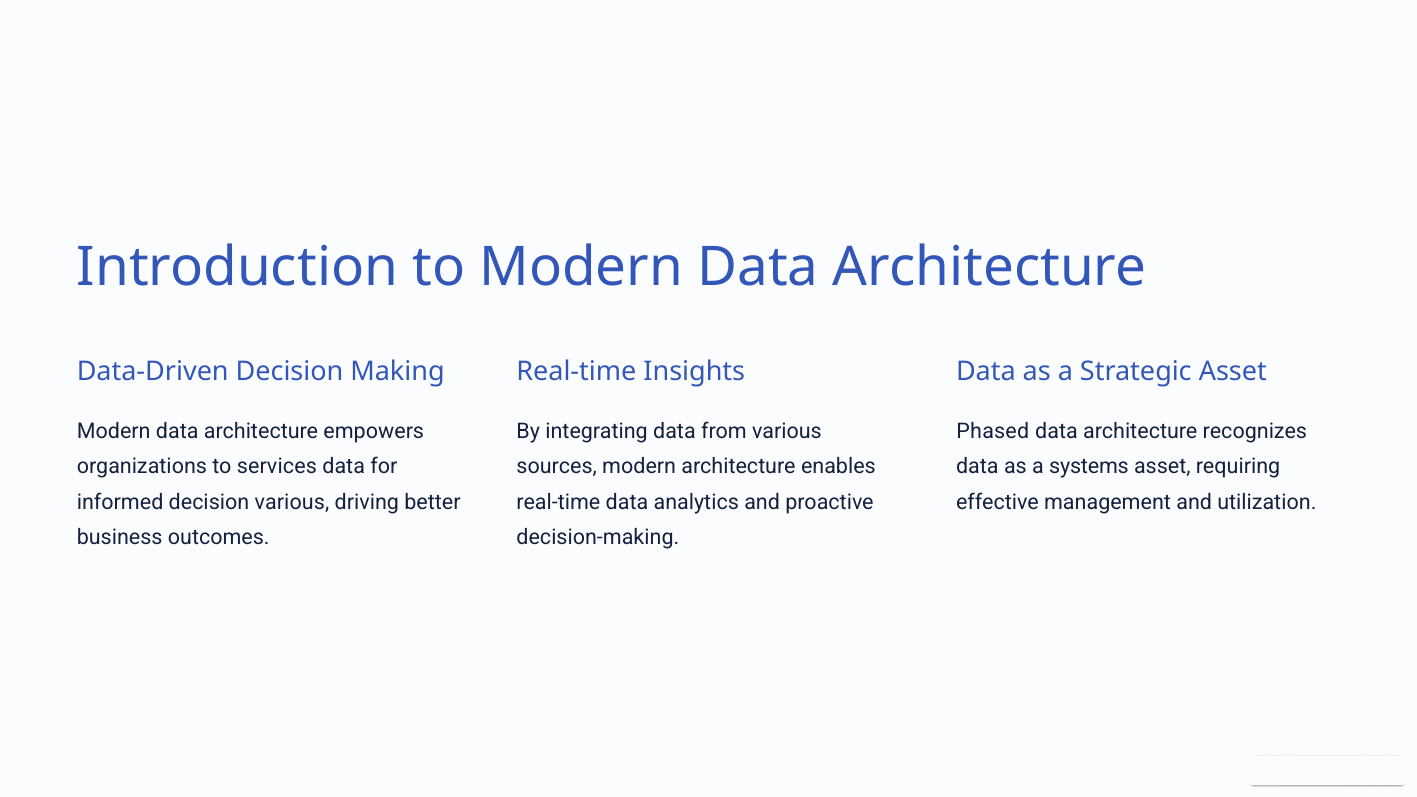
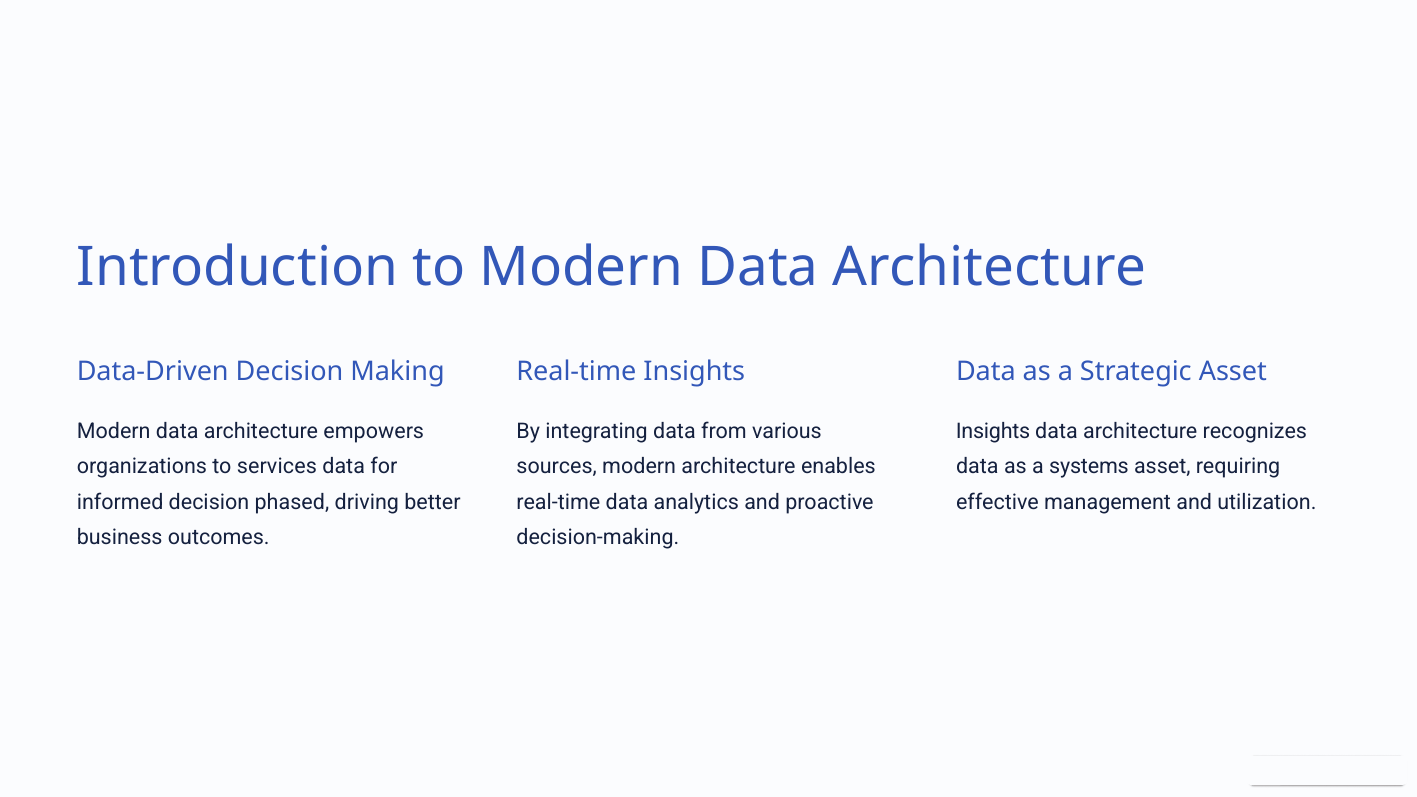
Phased: Phased -> Insights (993, 432)
decision various: various -> phased (292, 502)
